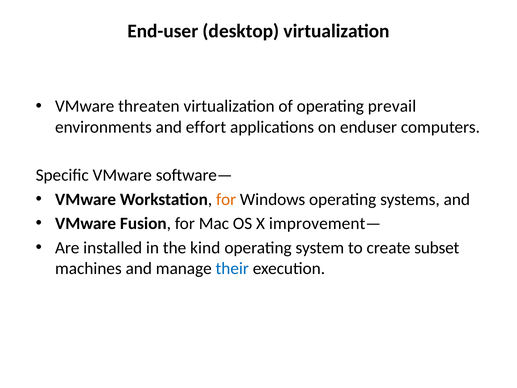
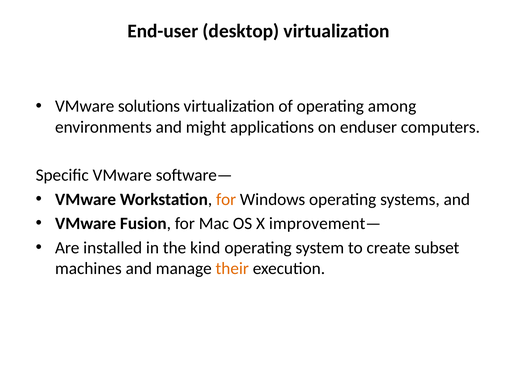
threaten: threaten -> solutions (149, 106)
prevail: prevail -> among (392, 106)
effort: effort -> might (206, 127)
their colour: blue -> orange (232, 268)
